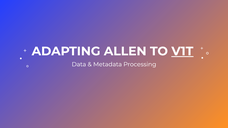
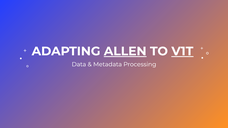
ALLEN underline: none -> present (125, 51)
